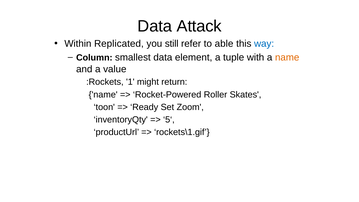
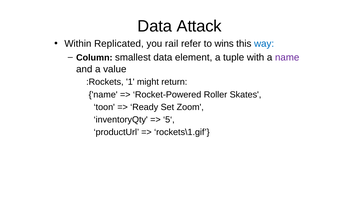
still: still -> rail (172, 44)
able: able -> wins (224, 44)
name colour: orange -> purple (287, 57)
